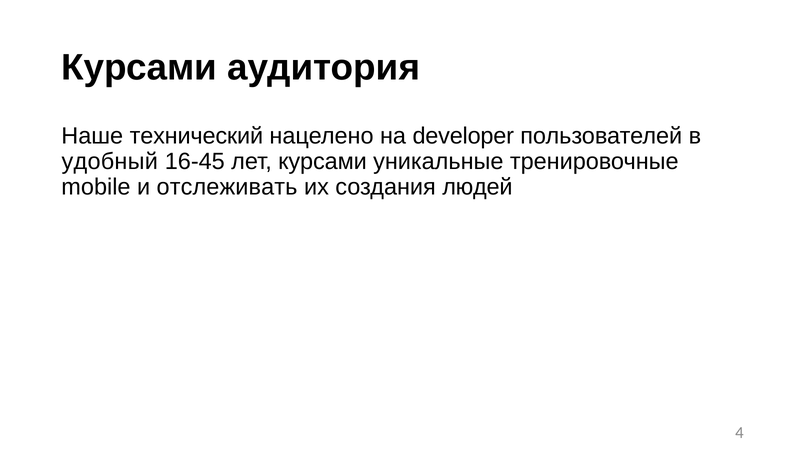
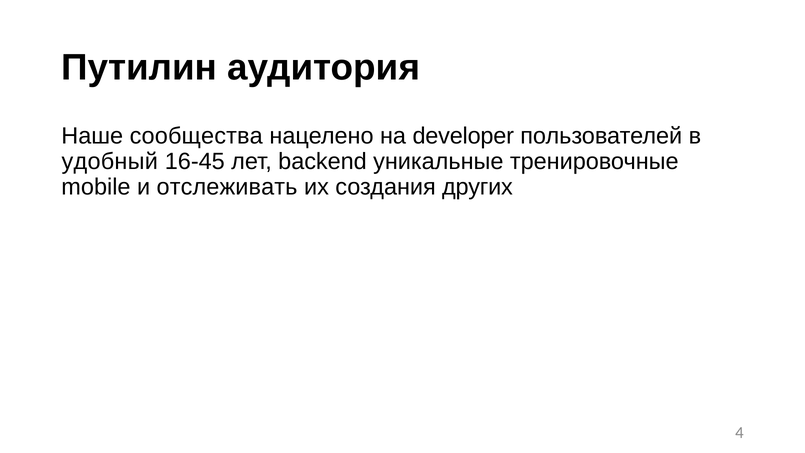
Курсами: Курсами -> Путилин (139, 68)
технический: технический -> сообщества (196, 136)
лет курсами: курсами -> backend (323, 161)
людей: людей -> других (477, 187)
